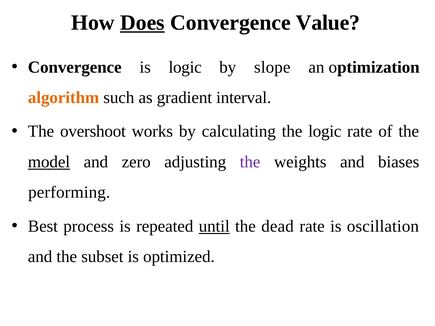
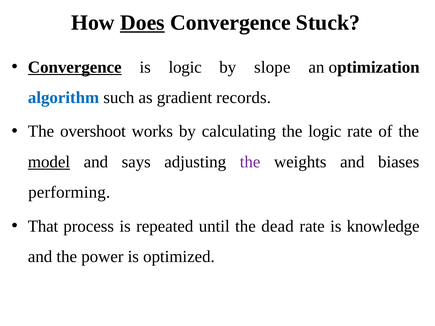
Value: Value -> Stuck (328, 23)
Convergence underline: none -> present (75, 67)
algorithm colour: orange -> blue (64, 98)
interval: interval -> records (244, 98)
zero: zero -> says (136, 162)
Best: Best -> That (43, 226)
until underline: present -> none (214, 226)
oscillation: oscillation -> knowledge (383, 226)
subset: subset -> power (102, 257)
